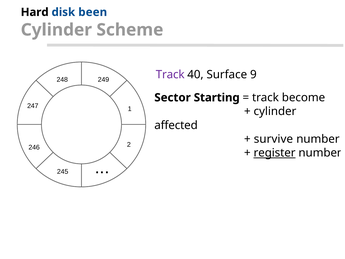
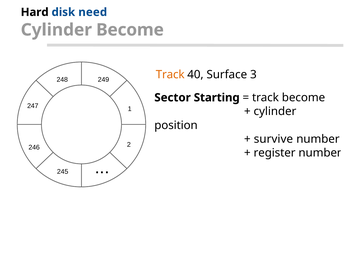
been: been -> need (93, 12)
Cylinder Scheme: Scheme -> Become (130, 30)
Track colour: purple -> orange (170, 74)
9: 9 -> 3 (253, 74)
affected: affected -> position (176, 125)
register underline: present -> none (275, 153)
